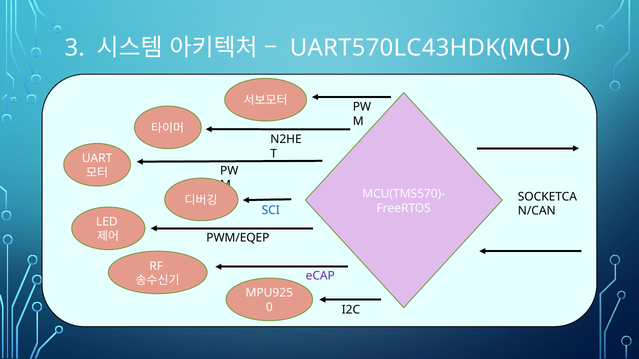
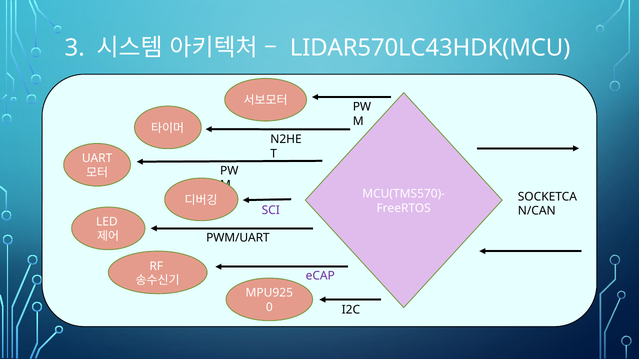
UART570LC43HDK(MCU: UART570LC43HDK(MCU -> LIDAR570LC43HDK(MCU (430, 48)
SCI colour: blue -> purple (271, 211)
PWM/EQEP: PWM/EQEP -> PWM/UART (238, 238)
